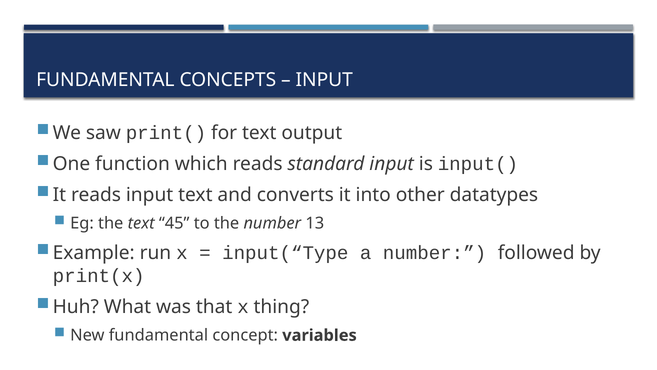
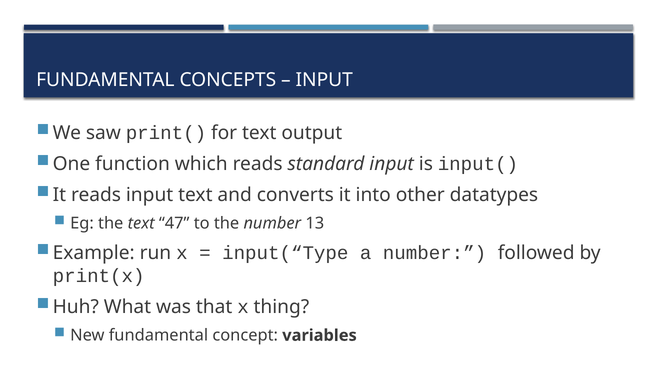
45: 45 -> 47 (174, 223)
